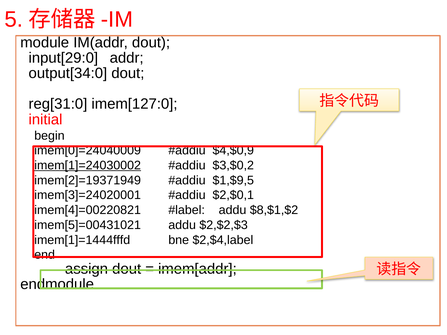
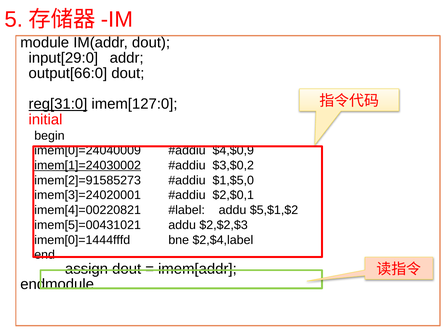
output[34:0: output[34:0 -> output[66:0 (68, 73)
reg[31:0 underline: none -> present (58, 104)
imem[2]=19371949: imem[2]=19371949 -> imem[2]=91585273 (88, 180)
$1,$9,5: $1,$9,5 -> $1,$5,0 (233, 180)
$8,$1,$2: $8,$1,$2 -> $5,$1,$2 (274, 210)
imem[1]=1444fffd: imem[1]=1444fffd -> imem[0]=1444fffd (82, 240)
